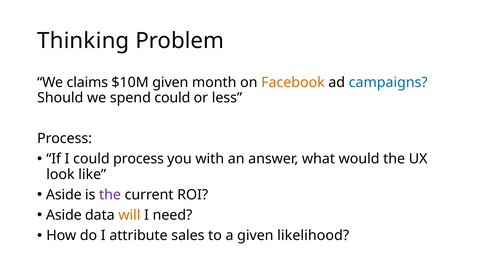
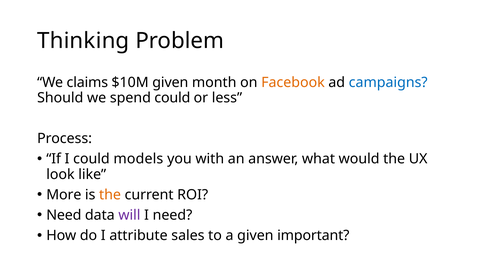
could process: process -> models (138, 159)
Aside: Aside -> More (64, 195)
the colour: purple -> orange (110, 195)
Aside: Aside -> Need (64, 215)
will colour: orange -> purple (129, 215)
likelihood: likelihood -> important (313, 236)
